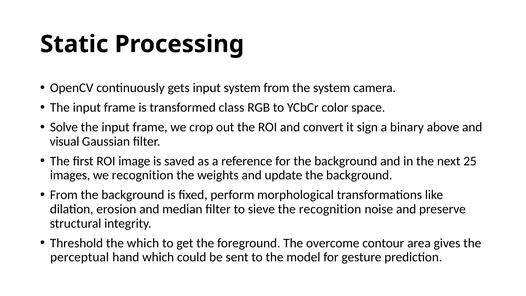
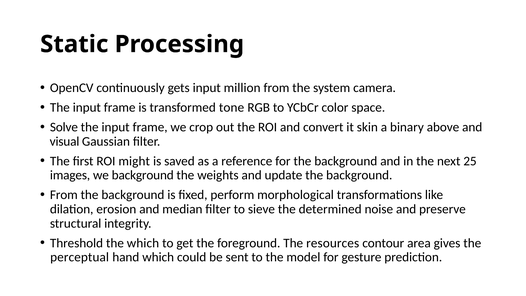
input system: system -> million (242, 88)
class: class -> tone (232, 107)
sign: sign -> skin (367, 127)
image: image -> might (134, 161)
we recognition: recognition -> background (143, 175)
the recognition: recognition -> determined (330, 209)
overcome: overcome -> resources (333, 243)
